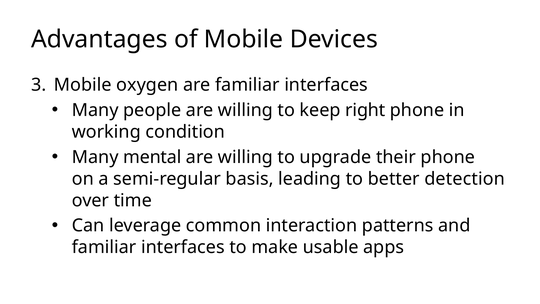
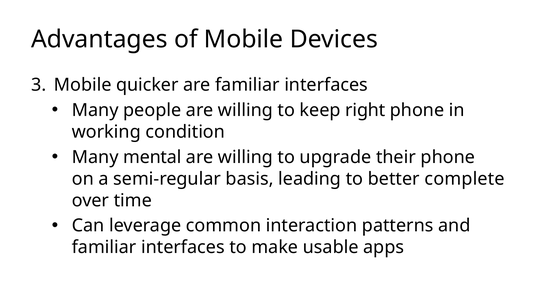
oxygen: oxygen -> quicker (147, 85)
detection: detection -> complete (465, 179)
